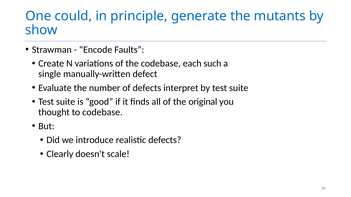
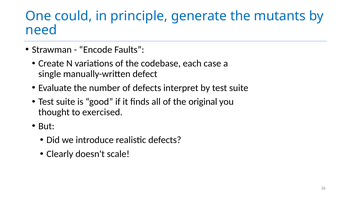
show: show -> need (41, 30)
such: such -> case (212, 64)
to codebase: codebase -> exercised (102, 112)
